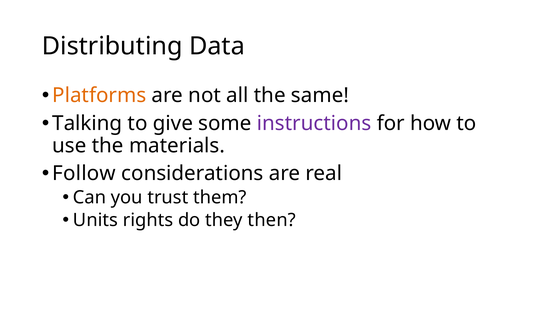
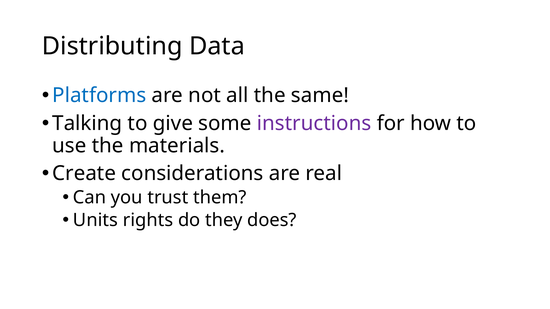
Platforms colour: orange -> blue (99, 95)
Follow: Follow -> Create (84, 174)
then: then -> does (272, 220)
